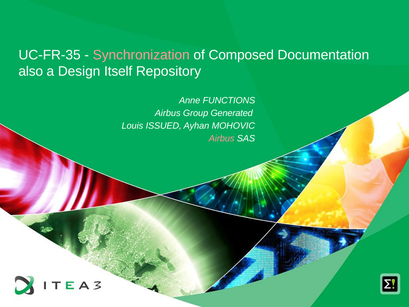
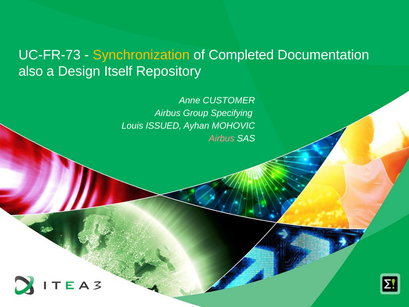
UC-FR-35: UC-FR-35 -> UC-FR-73 (50, 55)
Synchronization colour: pink -> yellow (141, 55)
Composed: Composed -> Completed (241, 55)
FUNCTIONS: FUNCTIONS -> CUSTOMER (229, 100)
Generated: Generated -> Specifying (232, 113)
